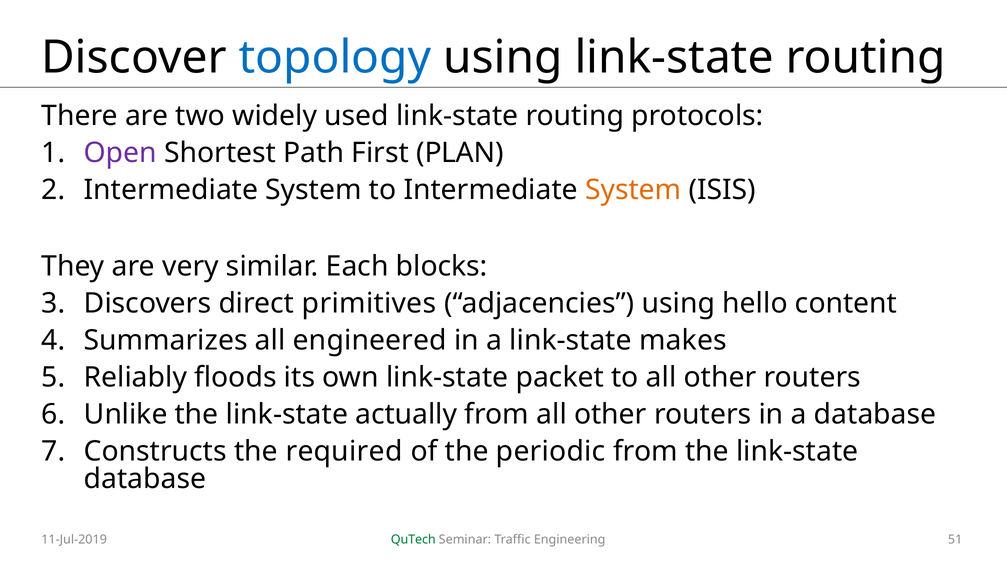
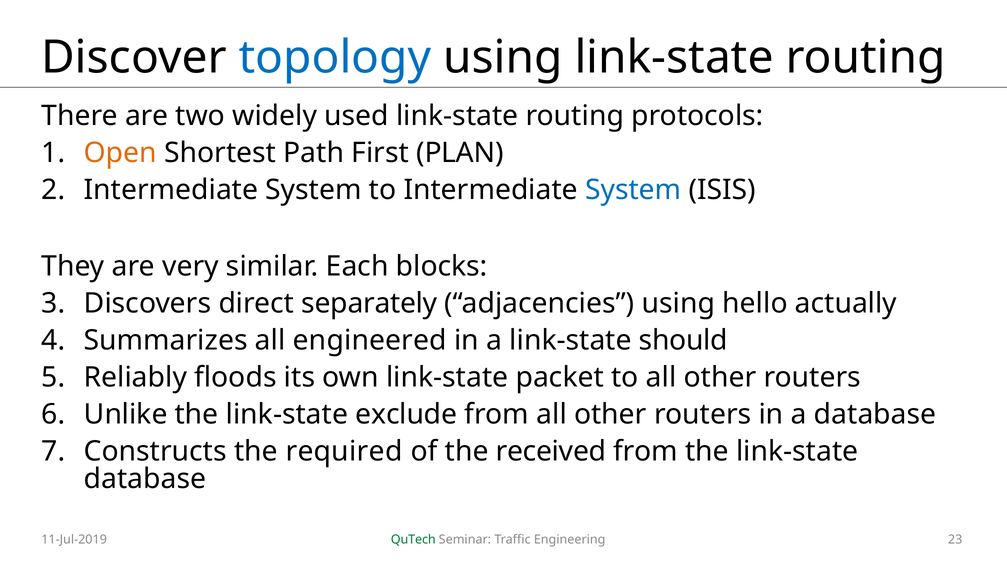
Open colour: purple -> orange (120, 153)
System colour: orange -> blue (633, 190)
primitives: primitives -> separately (369, 304)
content: content -> actually (846, 304)
makes: makes -> should (683, 341)
actually: actually -> exclude (406, 415)
periodic: periodic -> received (551, 452)
51: 51 -> 23 (955, 540)
